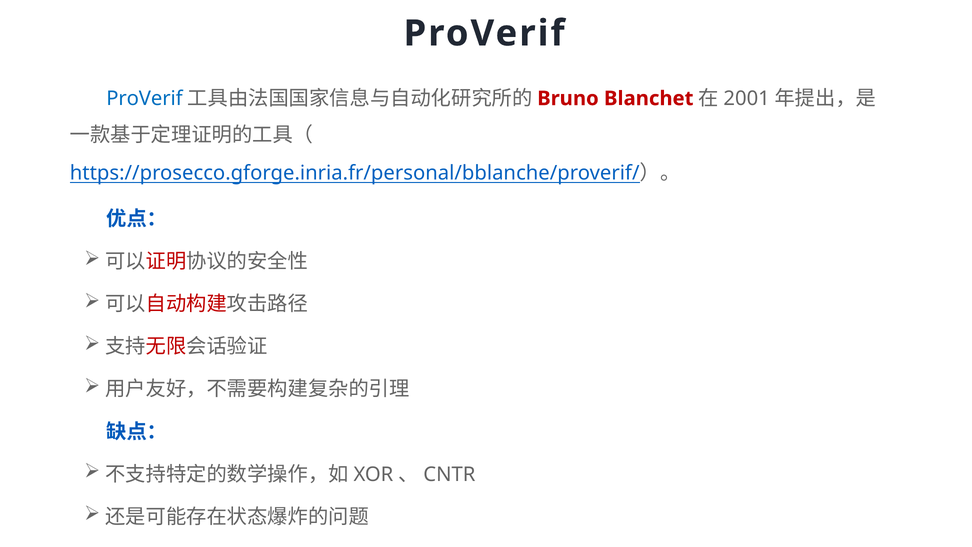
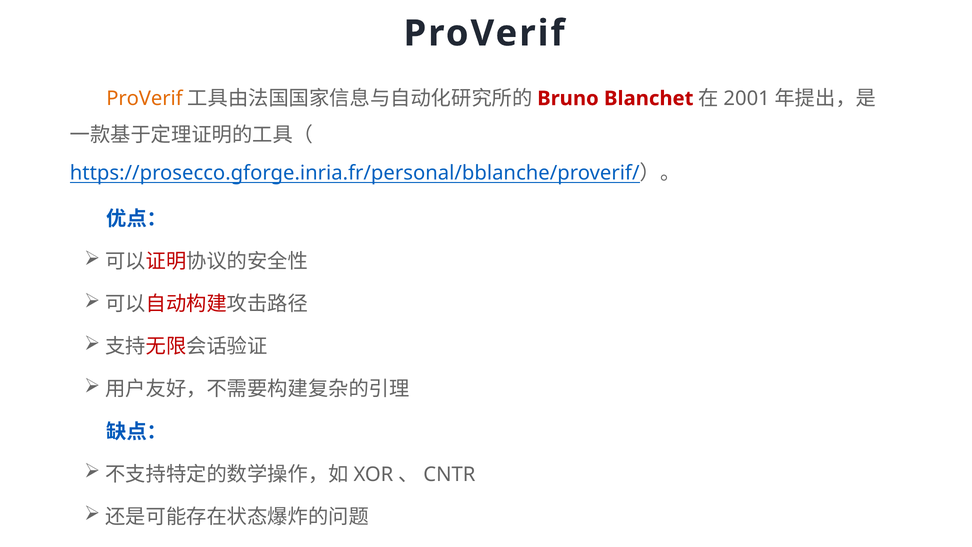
ProVerif colour: blue -> orange (144, 98)
